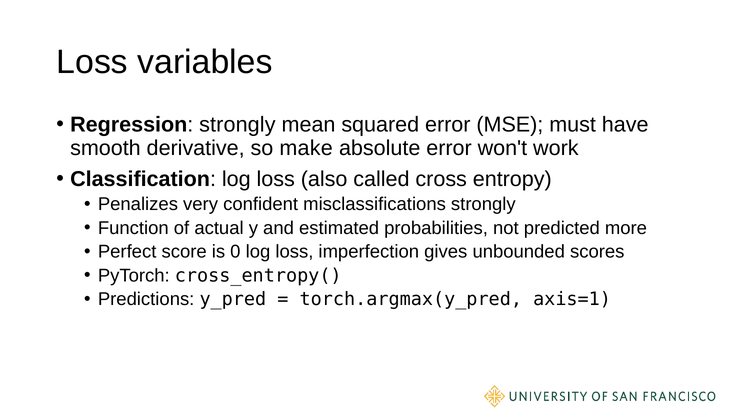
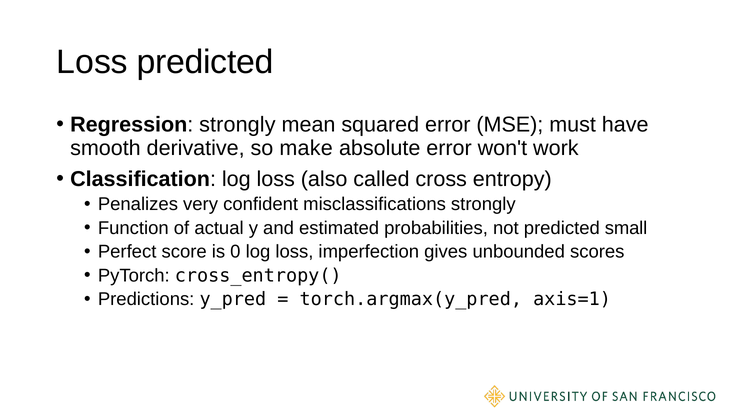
Loss variables: variables -> predicted (205, 62)
more: more -> small (626, 228)
